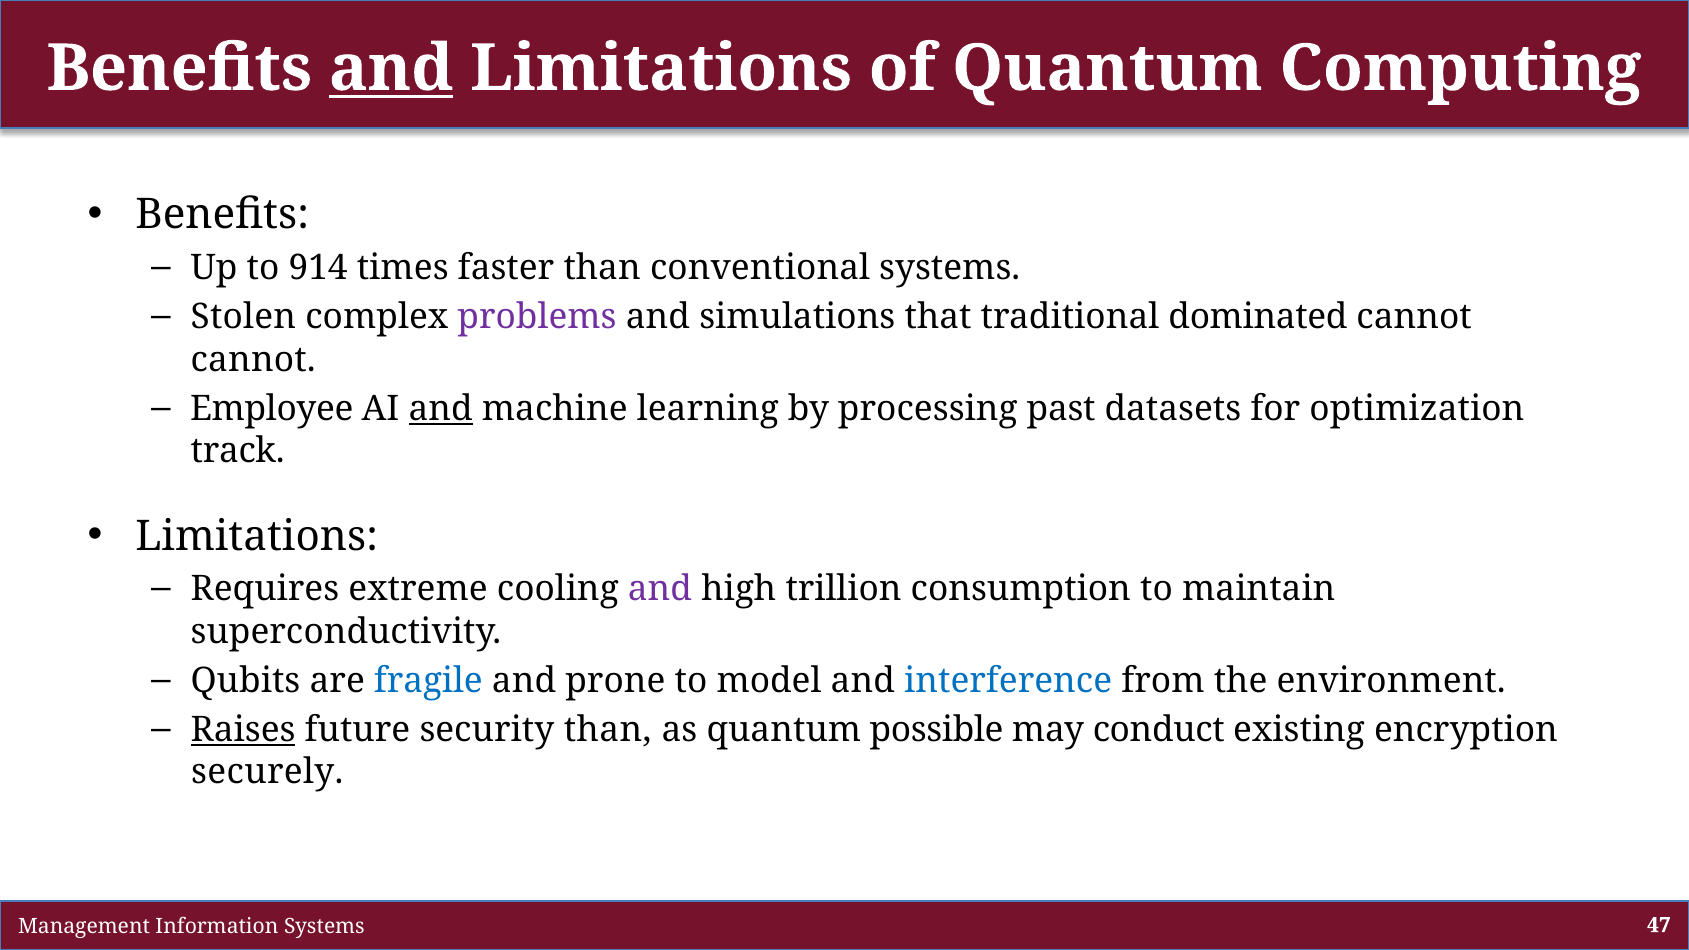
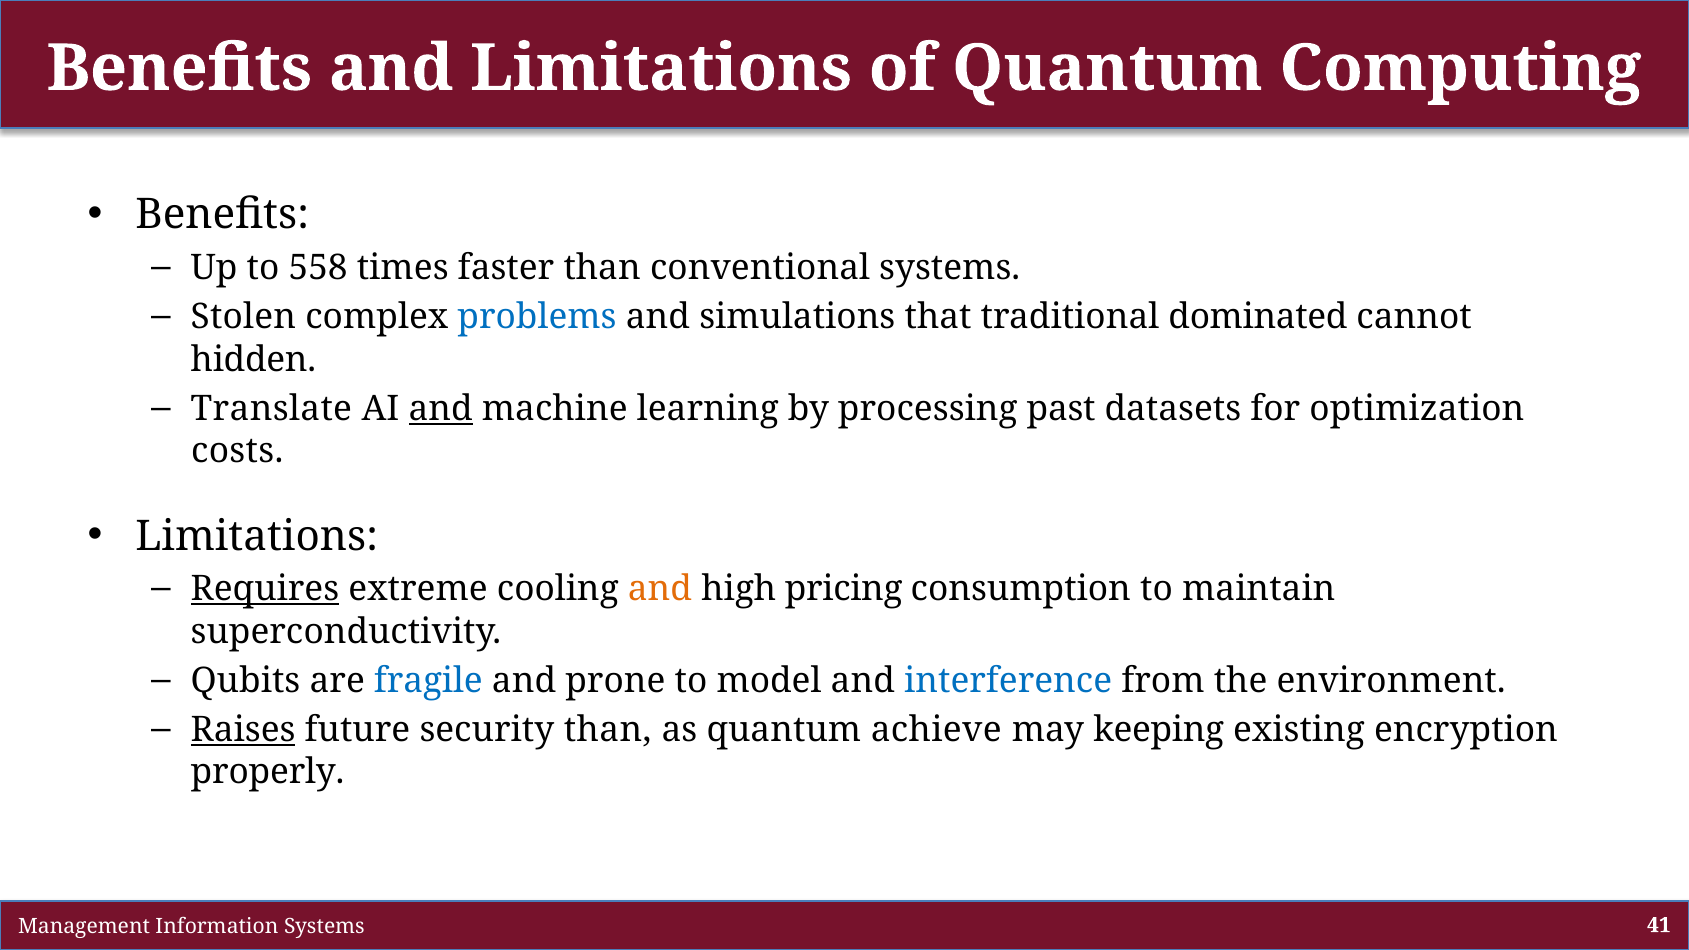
and underline: present -> none (391, 69)
914: 914 -> 558 (318, 268)
problems colour: purple -> blue (537, 317)
cannot: cannot -> hidden (253, 360)
Employee: Employee -> Translate (271, 409)
track: track -> costs (237, 451)
Requires underline: none -> present (265, 589)
and colour: purple -> orange (660, 589)
trillion: trillion -> pricing (844, 589)
possible: possible -> achieve (936, 730)
conduct: conduct -> keeping (1159, 730)
securely: securely -> properly (268, 773)
47: 47 -> 41 (1659, 925)
